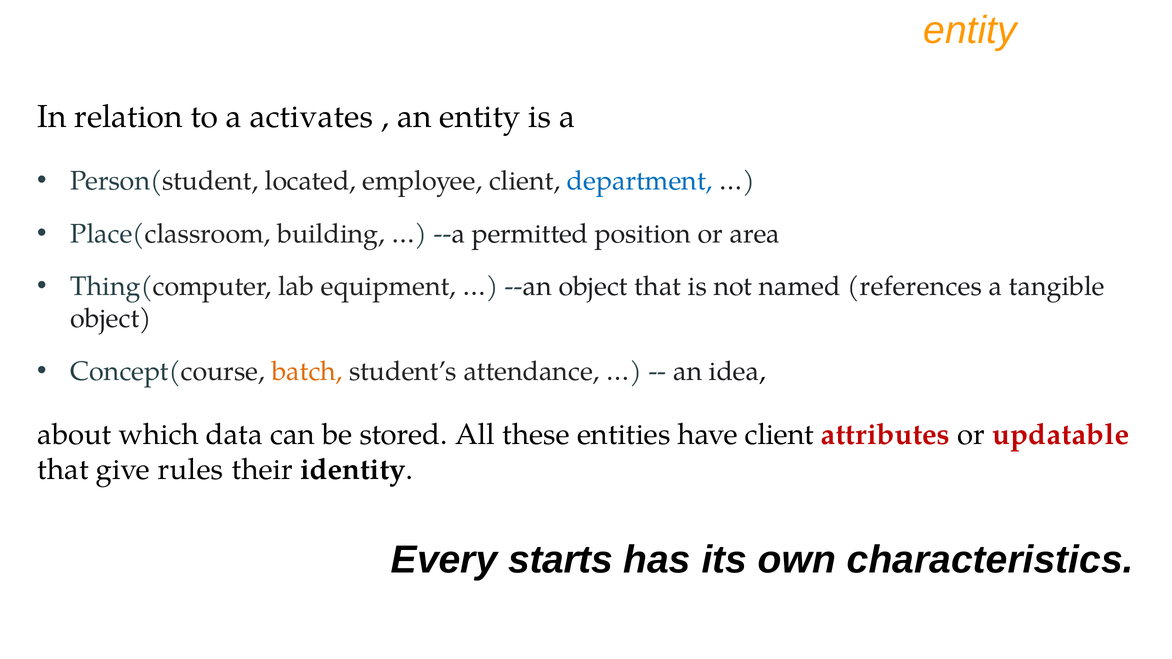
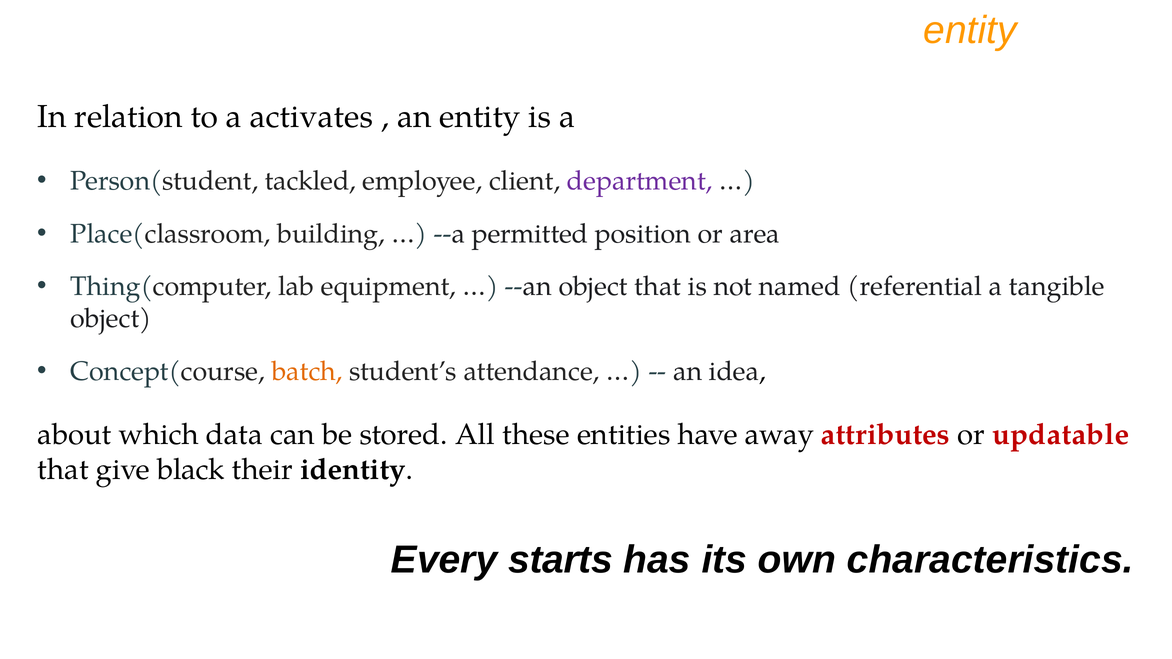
located: located -> tackled (310, 181)
department colour: blue -> purple (640, 181)
references: references -> referential (915, 287)
have client: client -> away (779, 435)
rules: rules -> black (191, 470)
